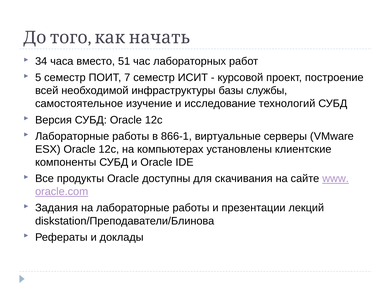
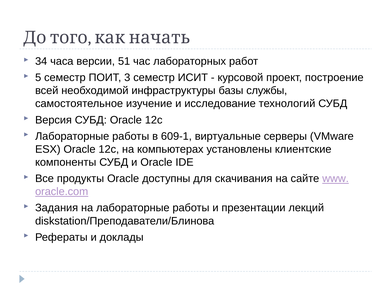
вместо: вместо -> версии (96, 61)
7: 7 -> 3 (127, 78)
866-1: 866-1 -> 609-1 (176, 136)
